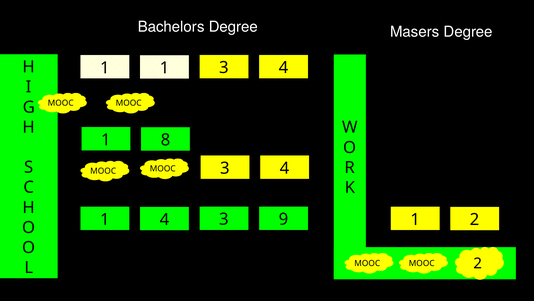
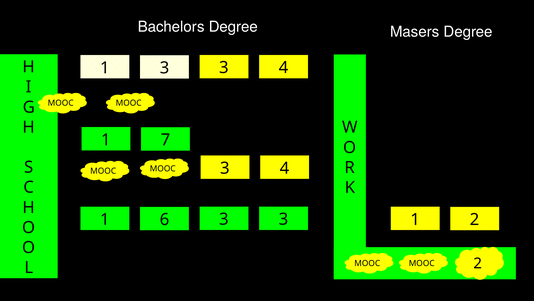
1 1: 1 -> 3 (164, 68)
8: 8 -> 7 (166, 140)
1 4: 4 -> 6 (164, 219)
9: 9 -> 3 (284, 219)
